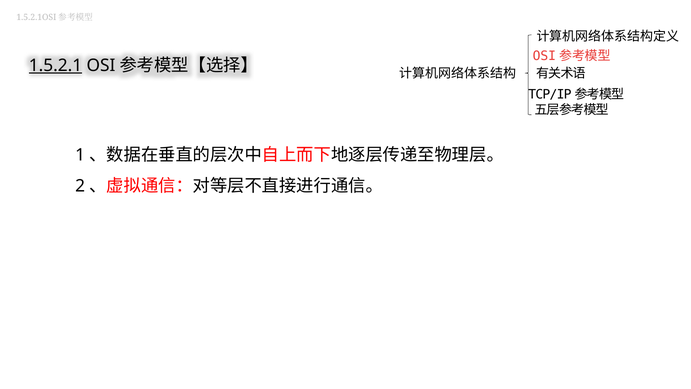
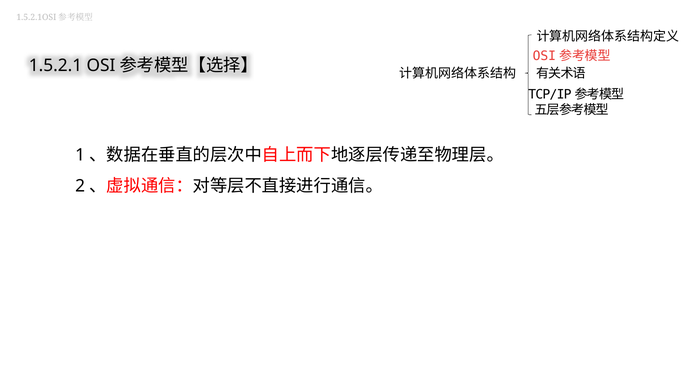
1.5.2.1 underline: present -> none (55, 66)
